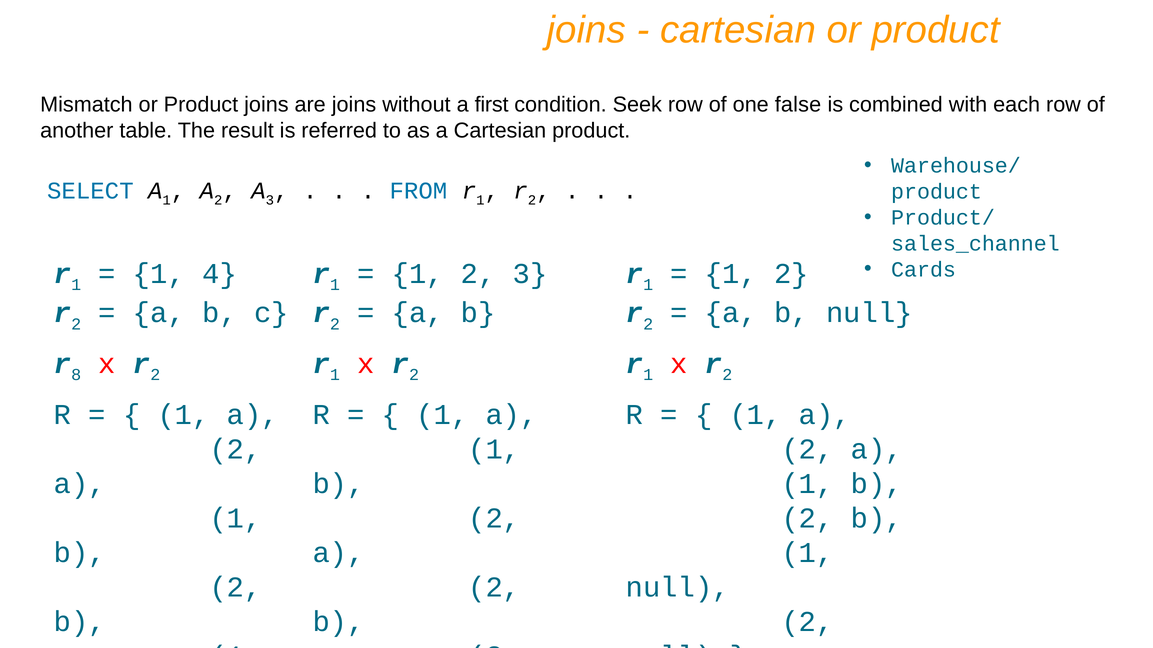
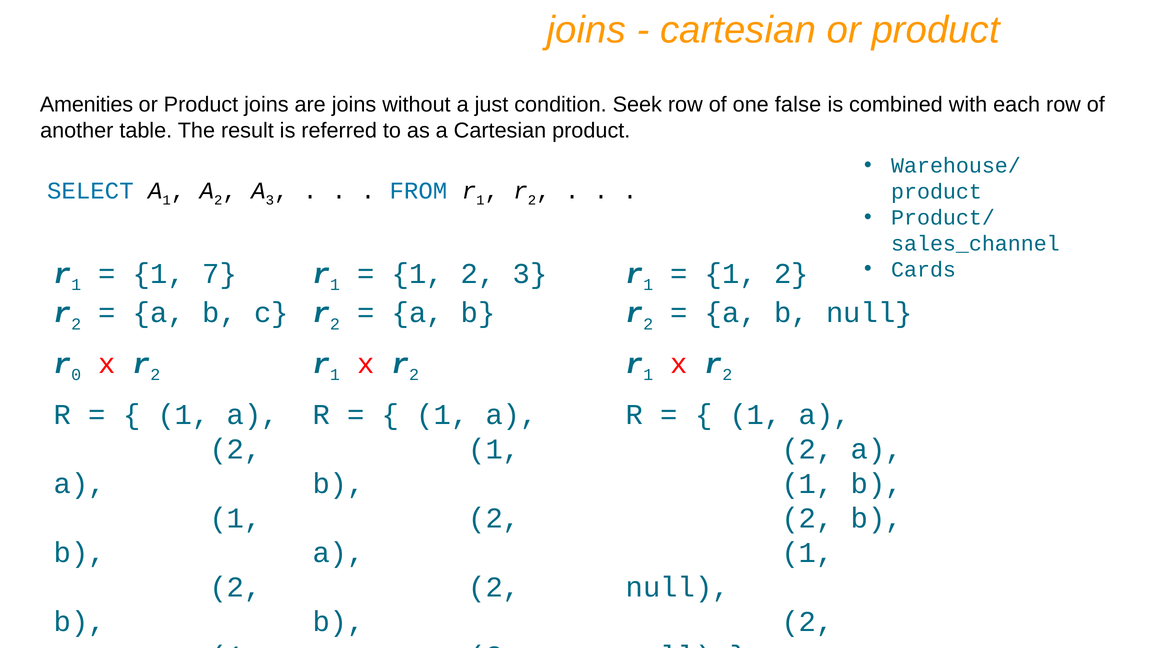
Mismatch: Mismatch -> Amenities (87, 105)
first: first -> just (491, 105)
1 4: 4 -> 7 (220, 274)
8: 8 -> 0 (76, 375)
